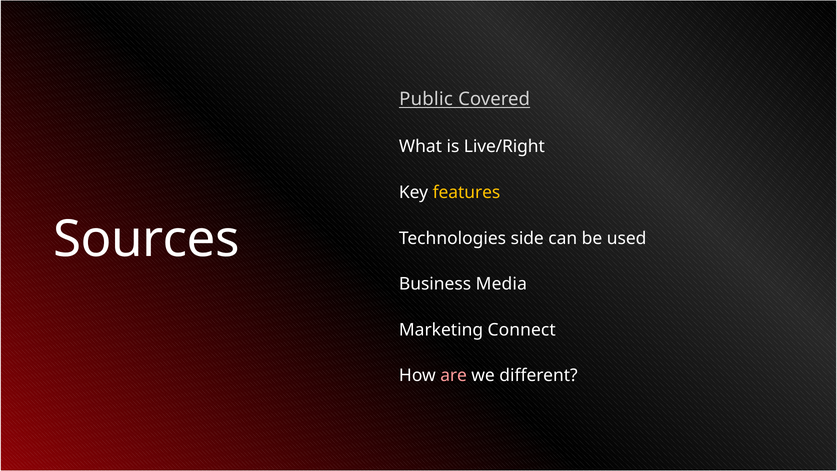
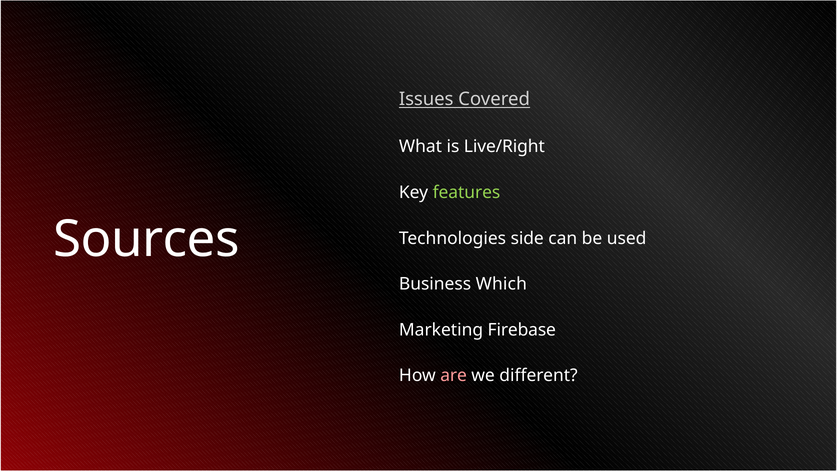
Public: Public -> Issues (426, 99)
features colour: yellow -> light green (466, 192)
Media: Media -> Which (501, 284)
Connect: Connect -> Firebase (522, 330)
